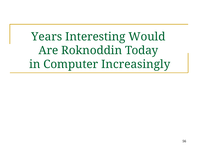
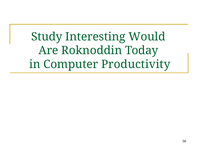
Years: Years -> Study (47, 37)
Increasingly: Increasingly -> Productivity (136, 64)
